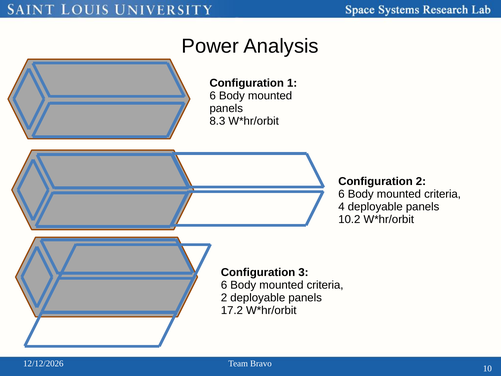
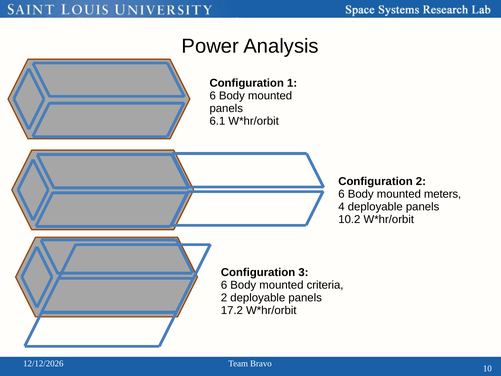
8.3: 8.3 -> 6.1 (217, 121)
criteria: criteria -> meters (443, 194)
